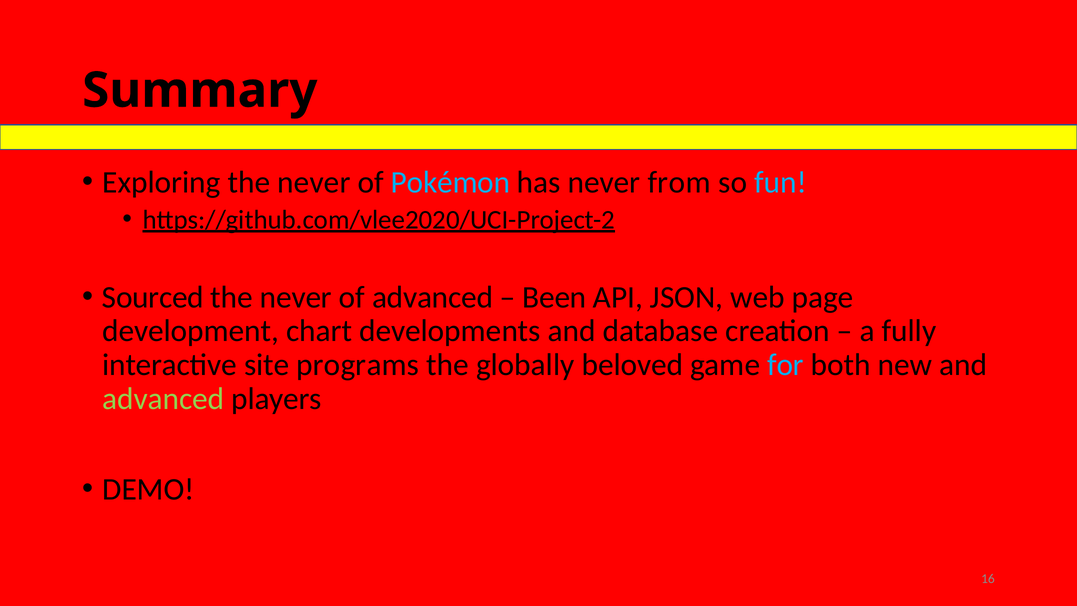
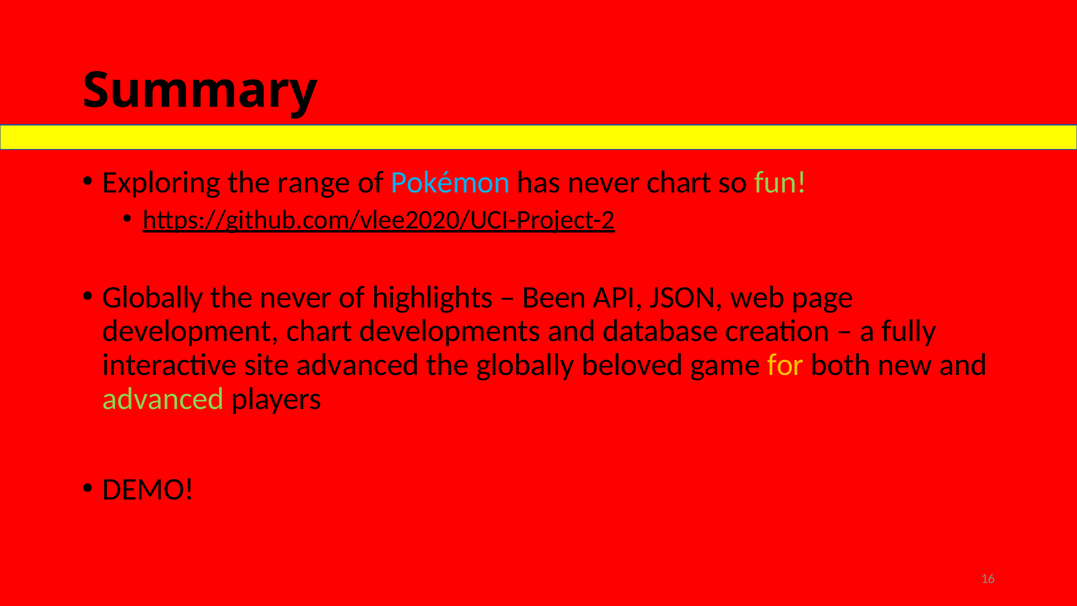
Exploring the never: never -> range (314, 182)
never from: from -> chart (679, 182)
fun colour: light blue -> light green (781, 182)
Sourced: Sourced -> Globally (153, 297)
of advanced: advanced -> highlights (433, 297)
site programs: programs -> advanced (358, 365)
for colour: light blue -> yellow (786, 365)
